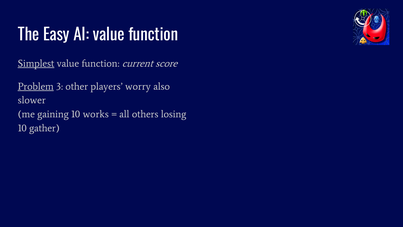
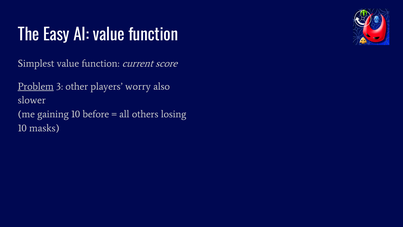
Simplest underline: present -> none (36, 63)
works: works -> before (96, 114)
gather: gather -> masks (44, 128)
